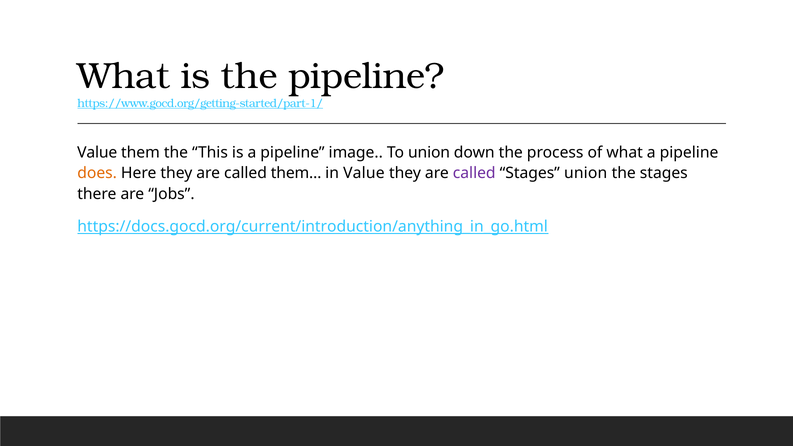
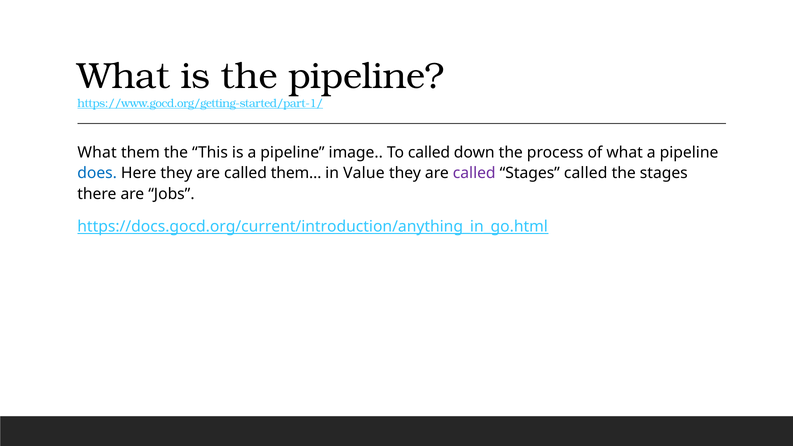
Value: Value -> What (97, 152)
To union: union -> called (429, 152)
does colour: orange -> blue (97, 173)
Stages union: union -> called (586, 173)
